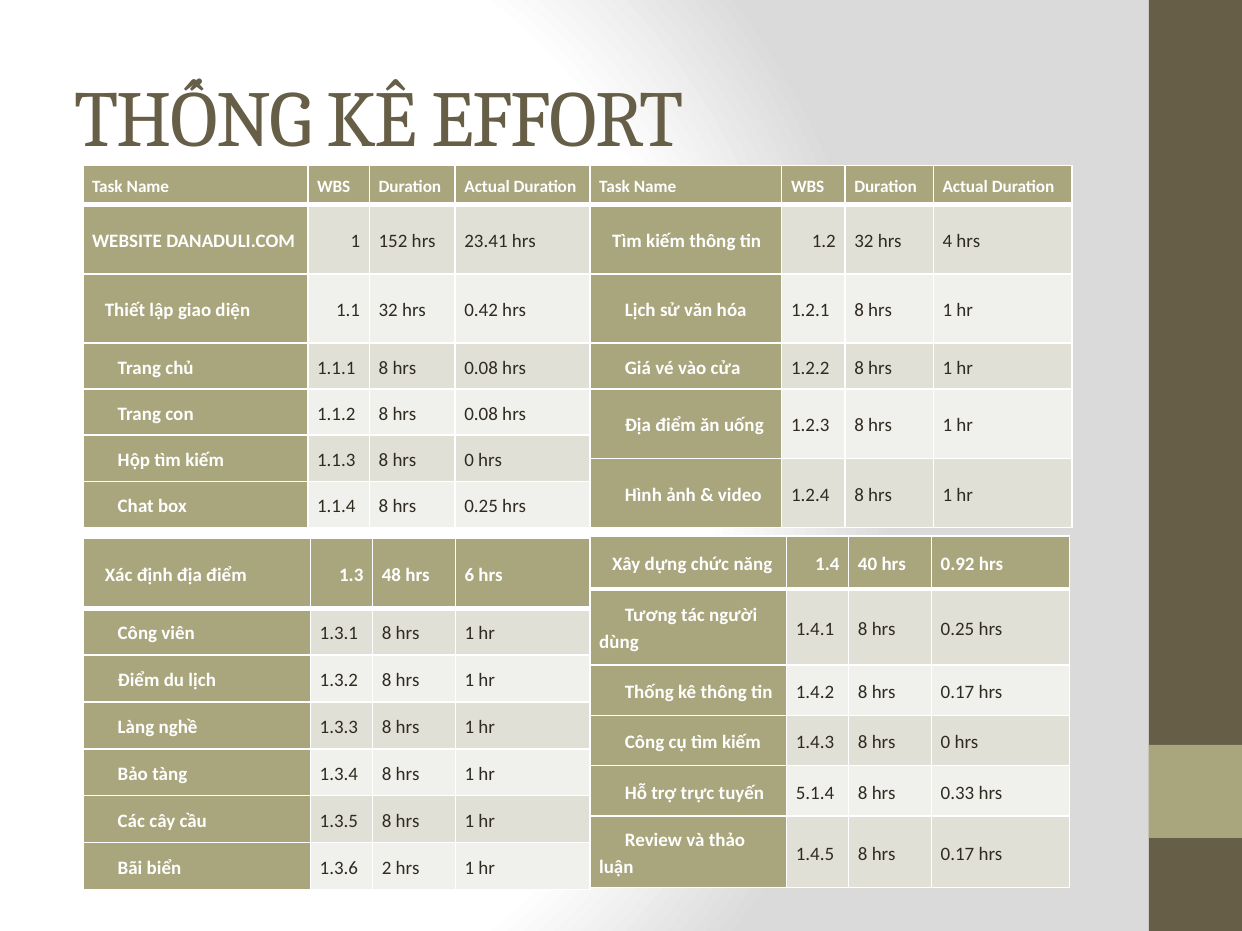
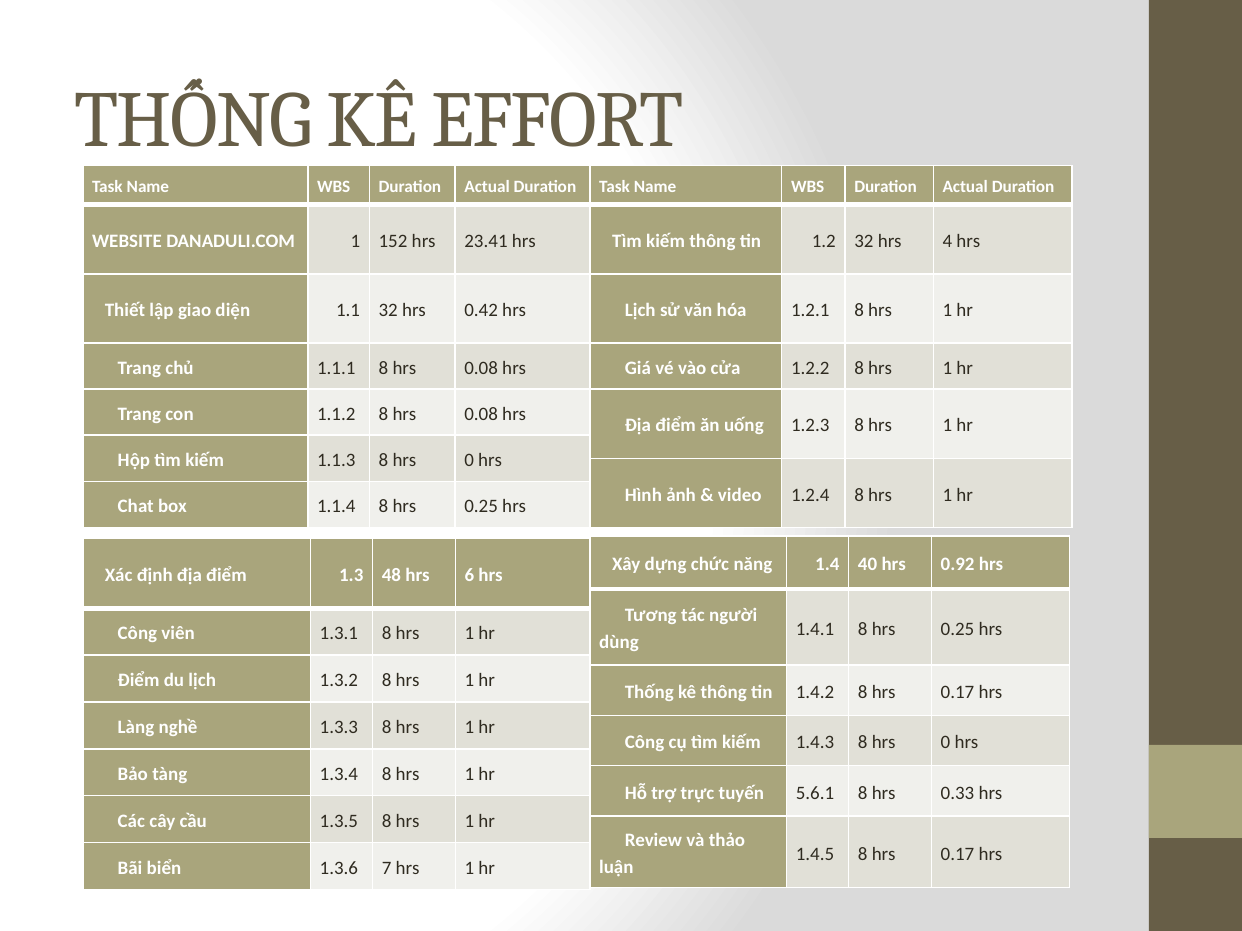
5.1.4: 5.1.4 -> 5.6.1 (815, 793)
2: 2 -> 7 (387, 868)
